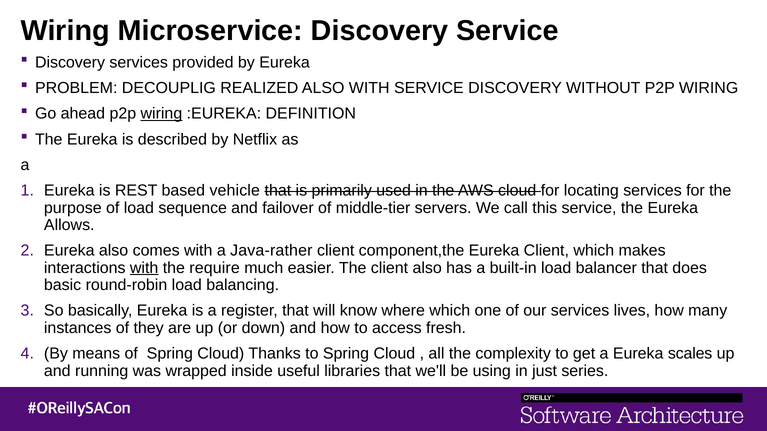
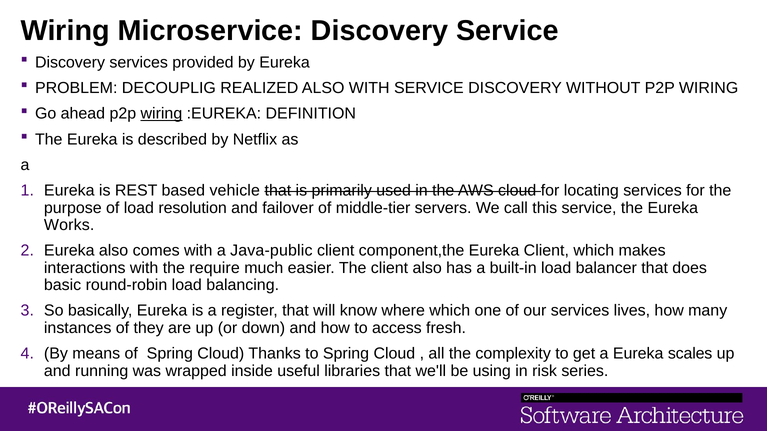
sequence: sequence -> resolution (193, 208)
Allows: Allows -> Works (69, 225)
Java-rather: Java-rather -> Java-public (271, 251)
with underline: present -> none (144, 268)
just: just -> risk (545, 371)
